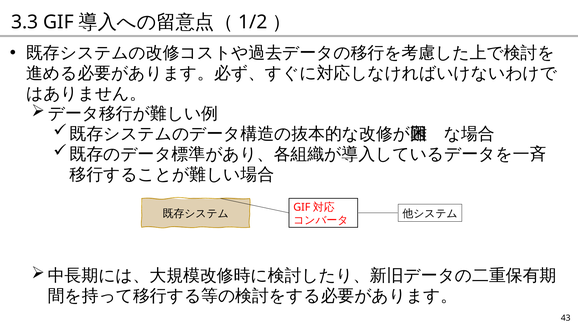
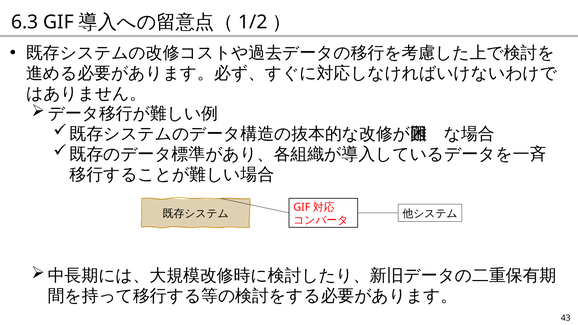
3.3: 3.3 -> 6.3 (25, 22)
